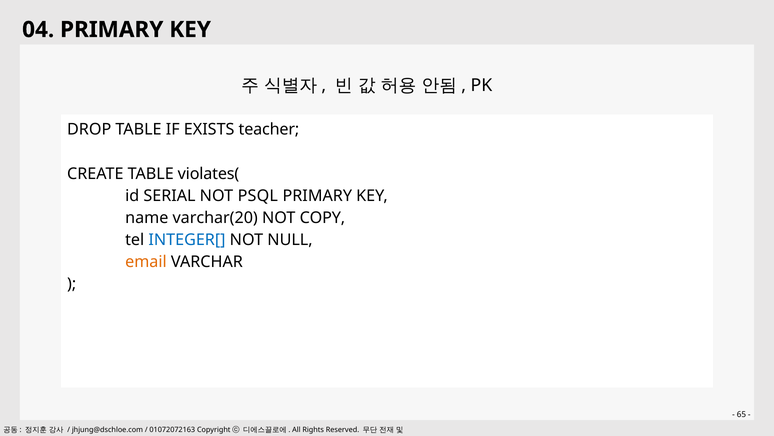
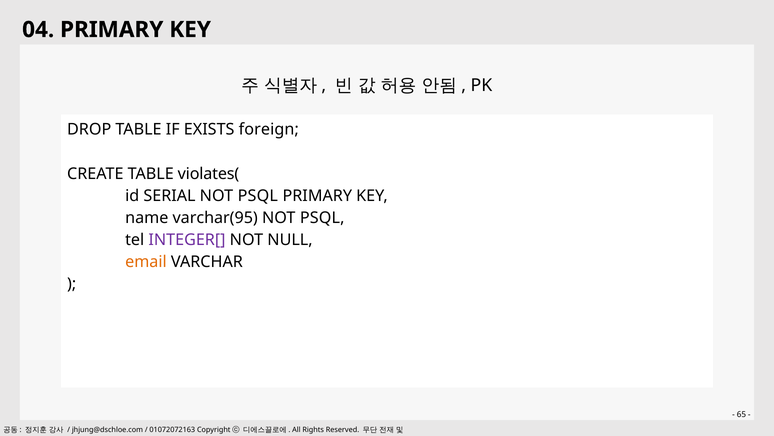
teacher: teacher -> foreign (269, 129)
varchar(20: varchar(20 -> varchar(95 (215, 218)
COPY: COPY -> PSQL (322, 218)
INTEGER[ colour: blue -> purple (187, 240)
